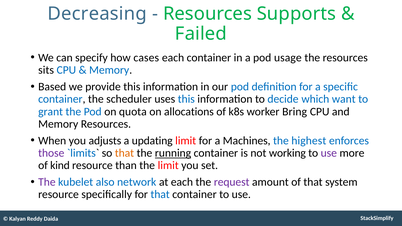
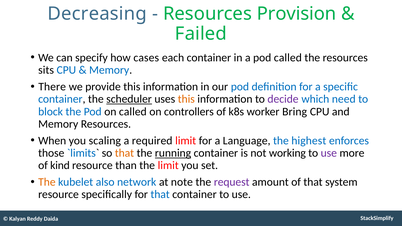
Supports: Supports -> Provision (297, 14)
pod usage: usage -> called (288, 58)
Based: Based -> There (52, 87)
scheduler underline: none -> present (129, 99)
this colour: blue -> orange (186, 99)
decide colour: blue -> purple (283, 99)
want: want -> need (344, 99)
grant: grant -> block (51, 112)
on quota: quota -> called (133, 112)
allocations: allocations -> controllers (189, 112)
adjusts: adjusts -> scaling (105, 141)
updating: updating -> required (152, 141)
Machines: Machines -> Language (247, 141)
those colour: purple -> black (51, 153)
The colour: purple -> orange (47, 182)
at each: each -> note (182, 182)
